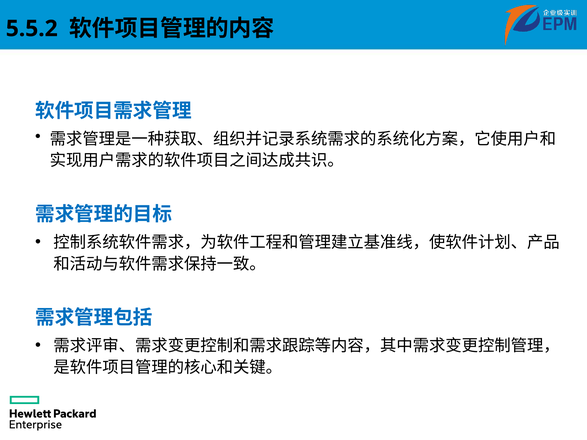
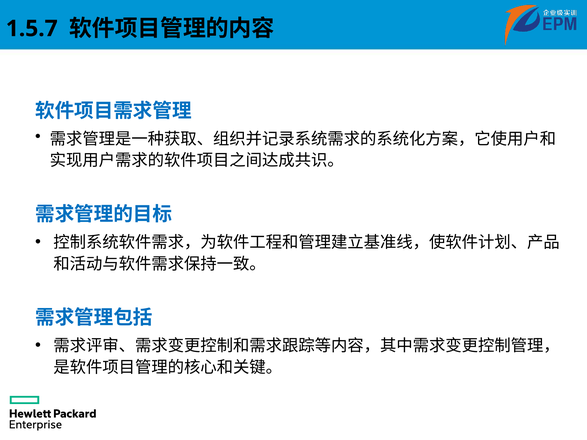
5.5.2: 5.5.2 -> 1.5.7 (32, 29)
